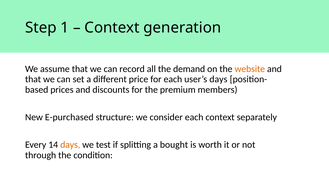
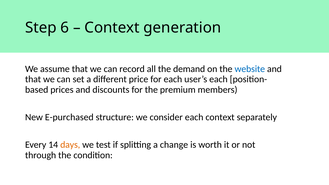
1: 1 -> 6 (65, 28)
website colour: orange -> blue (250, 69)
user’s days: days -> each (218, 79)
bought: bought -> change (174, 145)
